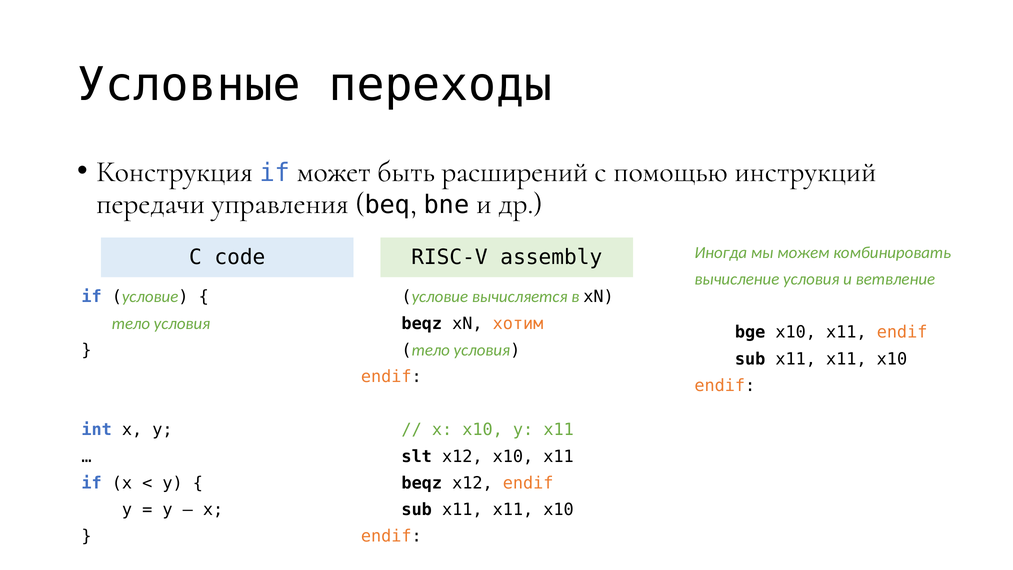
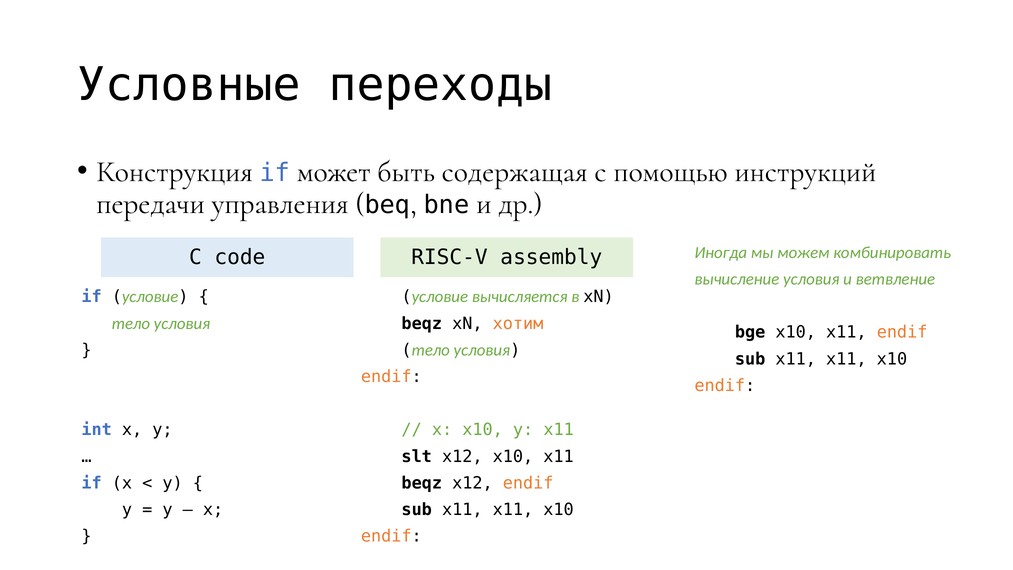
расширений: расширений -> содержащая (515, 171)
